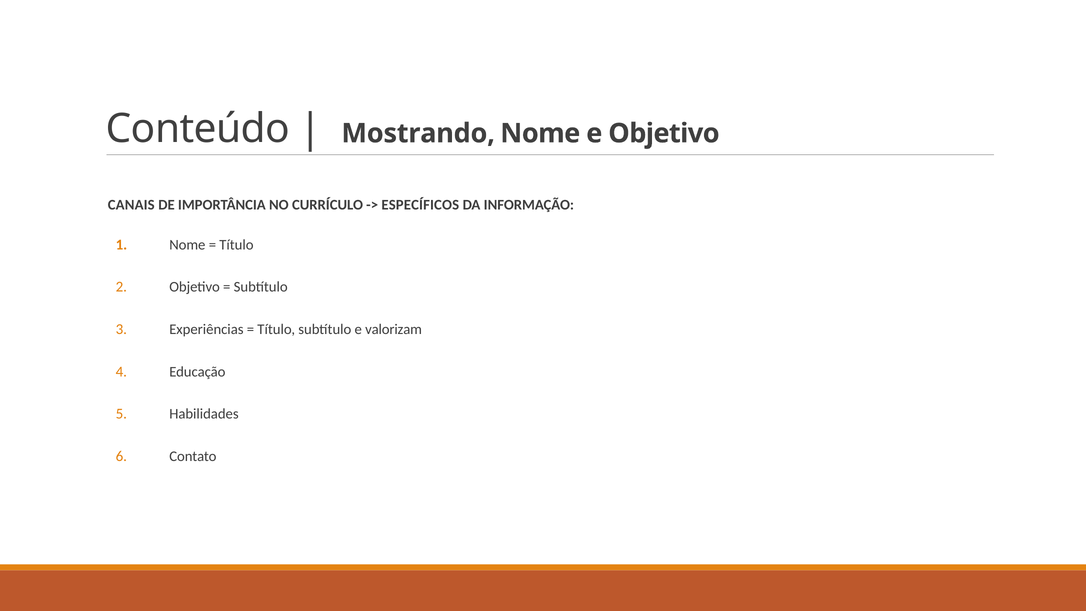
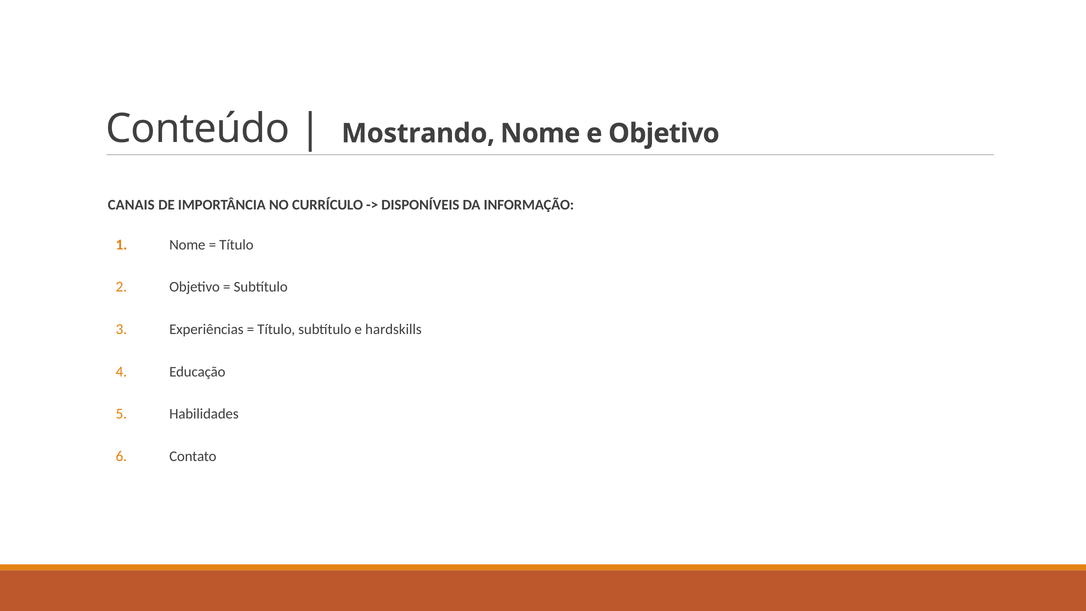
ESPECÍFICOS: ESPECÍFICOS -> DISPONÍVEIS (420, 205)
valorizam: valorizam -> hardskills (393, 329)
